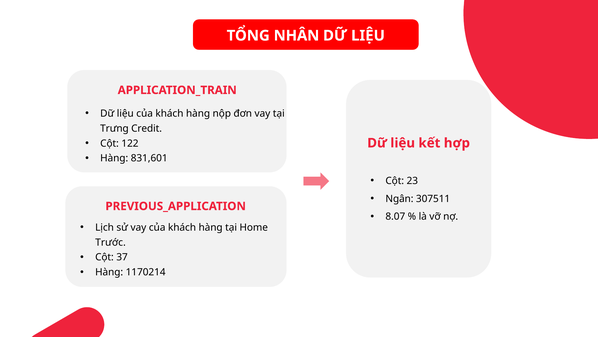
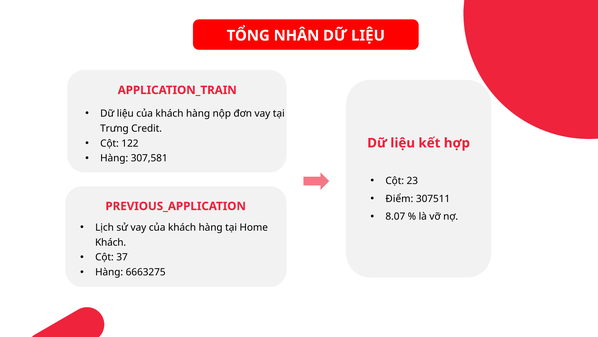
831,601: 831,601 -> 307,581 (149, 158)
Ngân: Ngân -> Điểm (399, 198)
Trước: Trước -> Khách (111, 242)
1170214: 1170214 -> 6663275 (146, 272)
